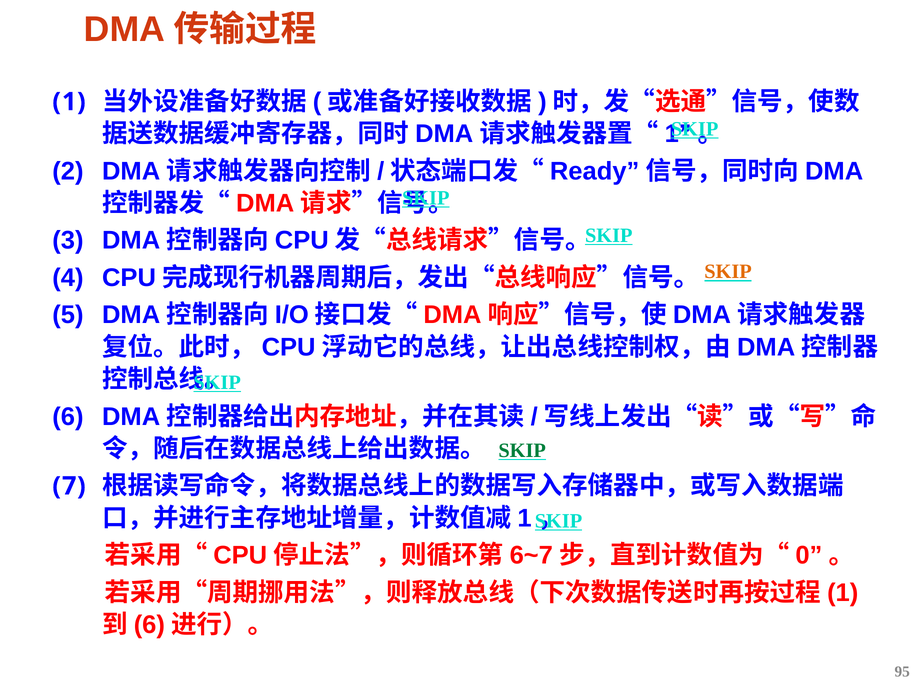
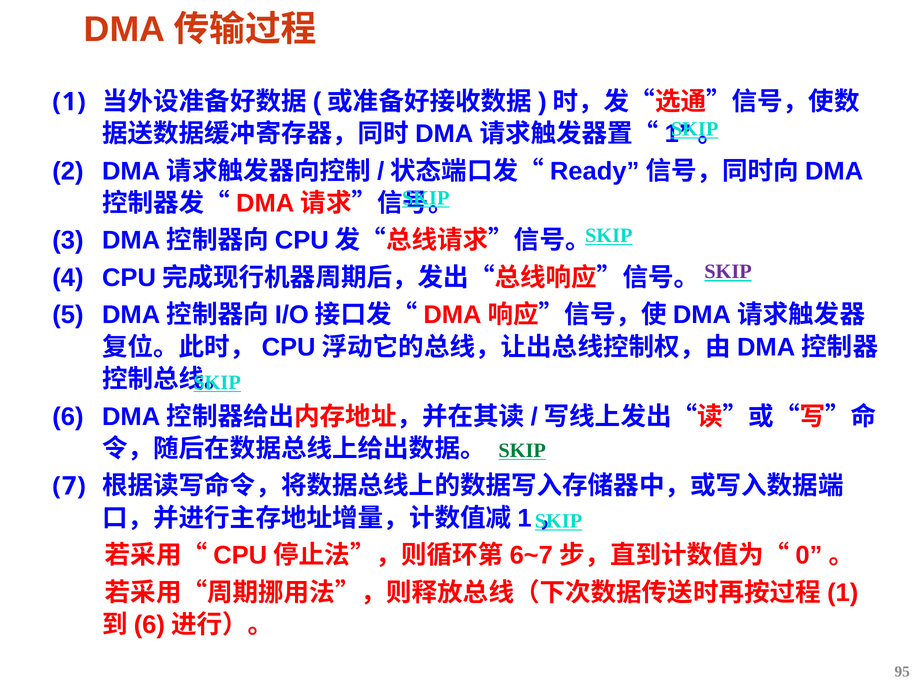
SKIP colour: orange -> purple (728, 272)
